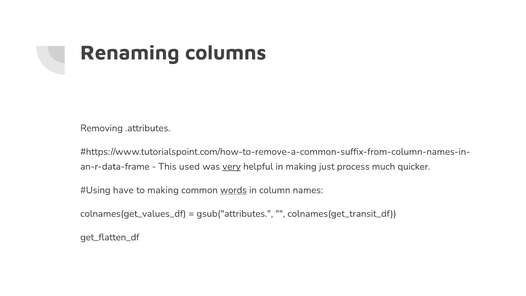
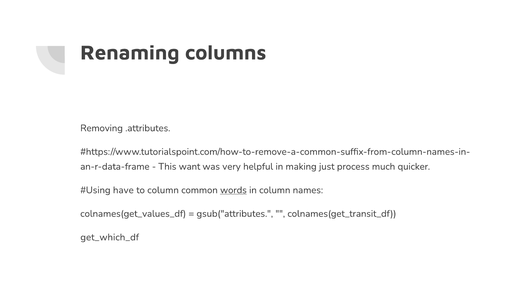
used: used -> want (190, 166)
very underline: present -> none (232, 166)
to making: making -> column (163, 190)
get_flatten_df: get_flatten_df -> get_which_df (110, 237)
